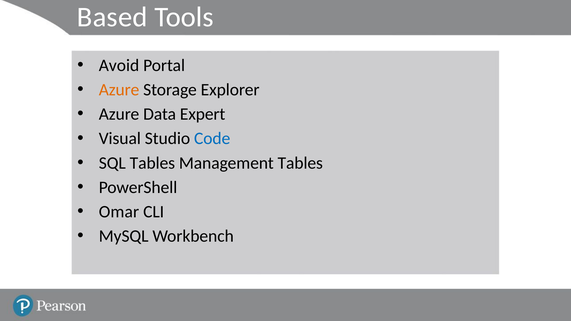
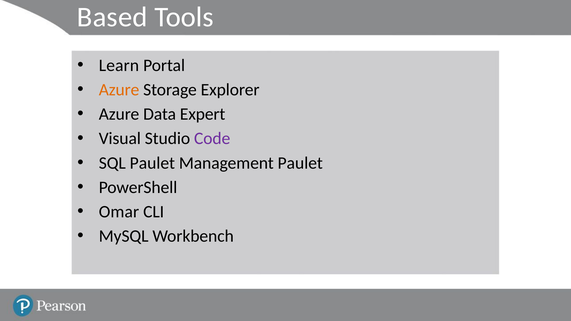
Avoid: Avoid -> Learn (119, 65)
Code colour: blue -> purple (212, 139)
SQL Tables: Tables -> Paulet (152, 163)
Management Tables: Tables -> Paulet (300, 163)
